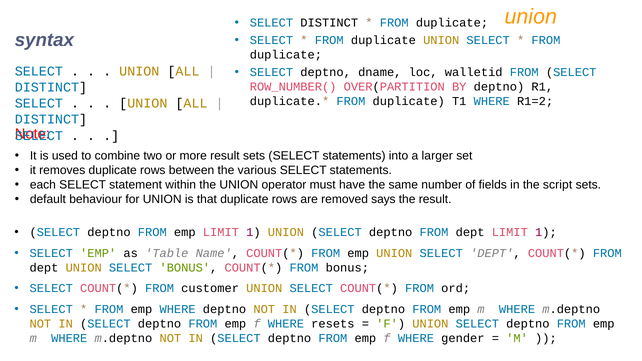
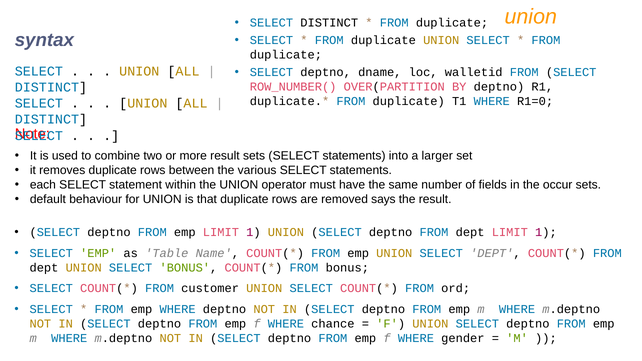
R1=2: R1=2 -> R1=0 (535, 101)
script: script -> occur (558, 185)
resets: resets -> chance (333, 324)
